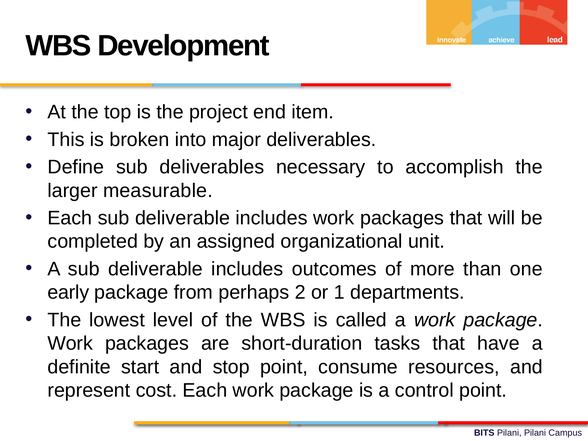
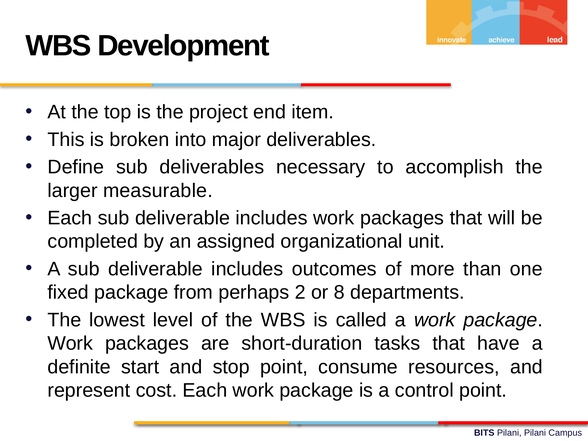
early: early -> fixed (68, 292)
1: 1 -> 8 (339, 292)
